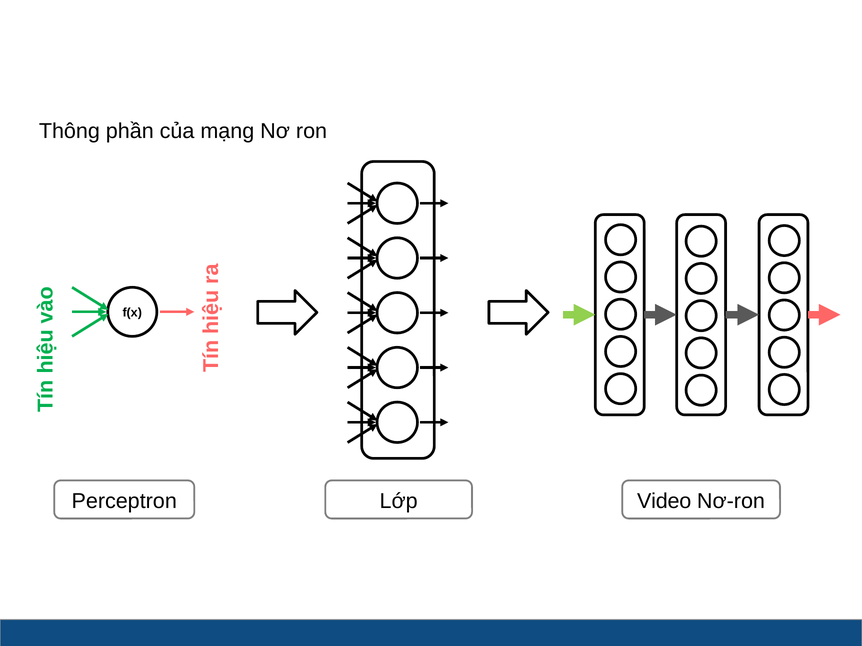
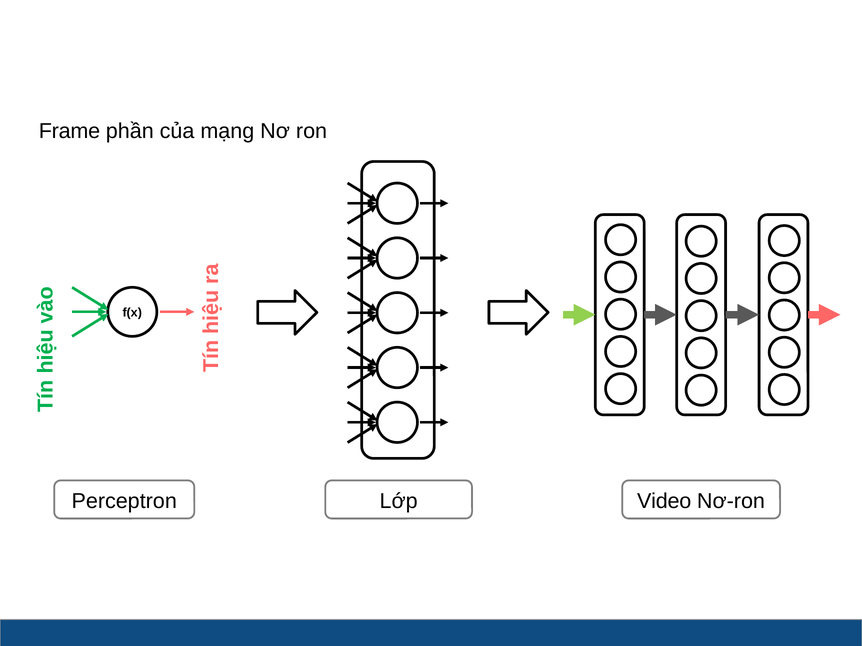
Thông: Thông -> Frame (69, 131)
